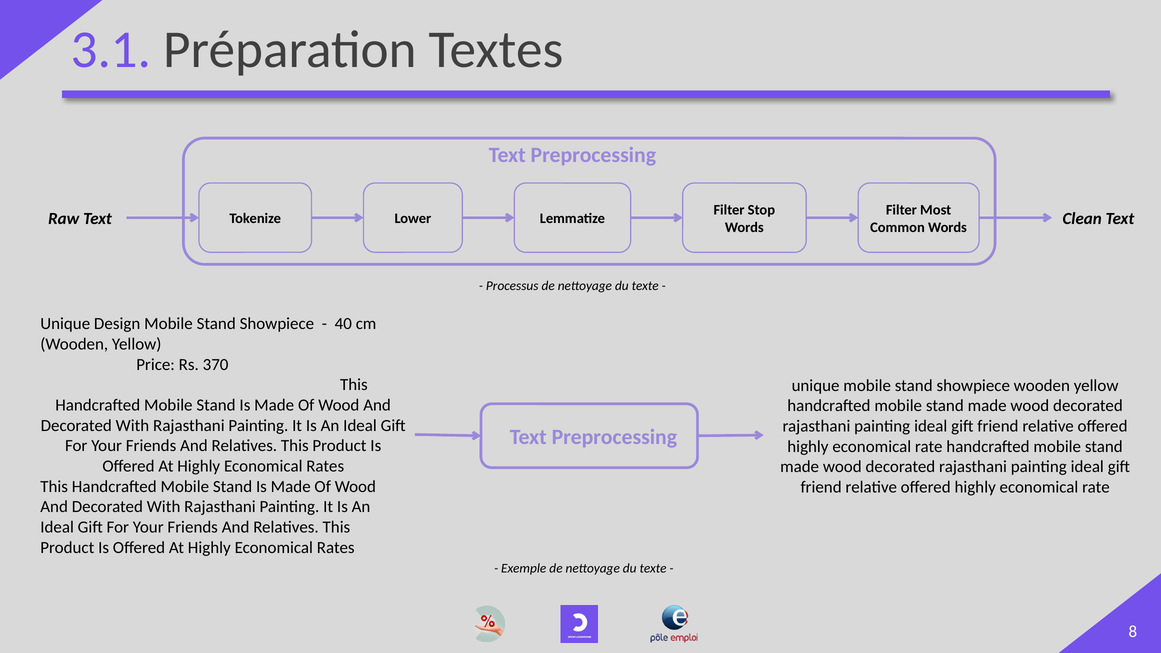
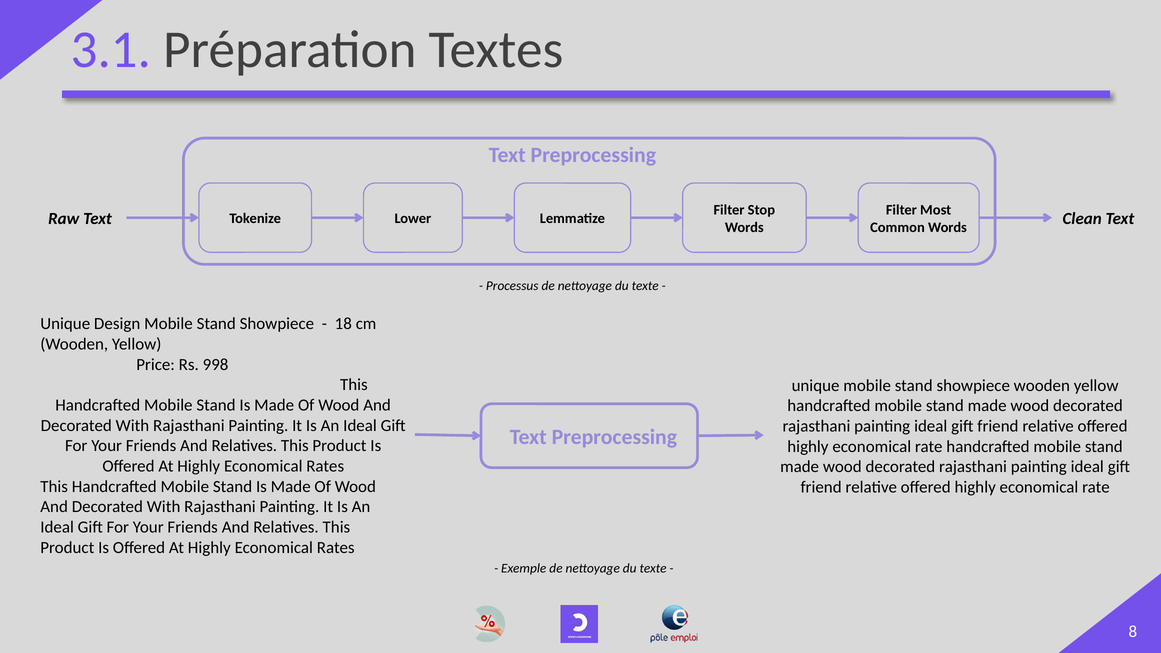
40: 40 -> 18 (343, 324)
370: 370 -> 998 (216, 365)
